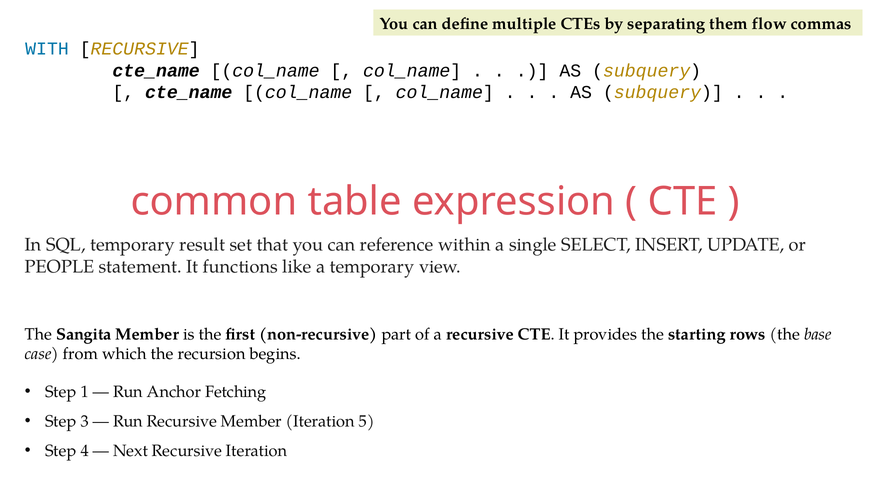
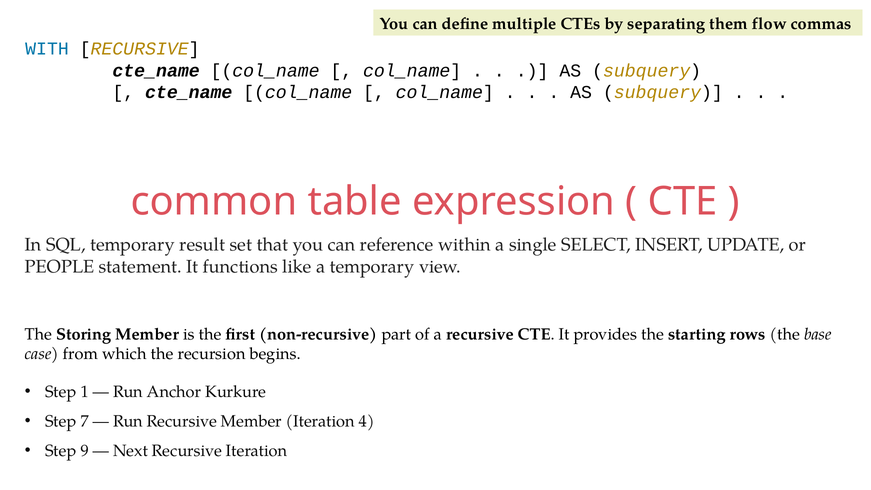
Sangita: Sangita -> Storing (84, 334)
Fetching: Fetching -> Kurkure (236, 392)
3: 3 -> 7 (85, 421)
5: 5 -> 4 (367, 421)
4: 4 -> 9 (85, 451)
